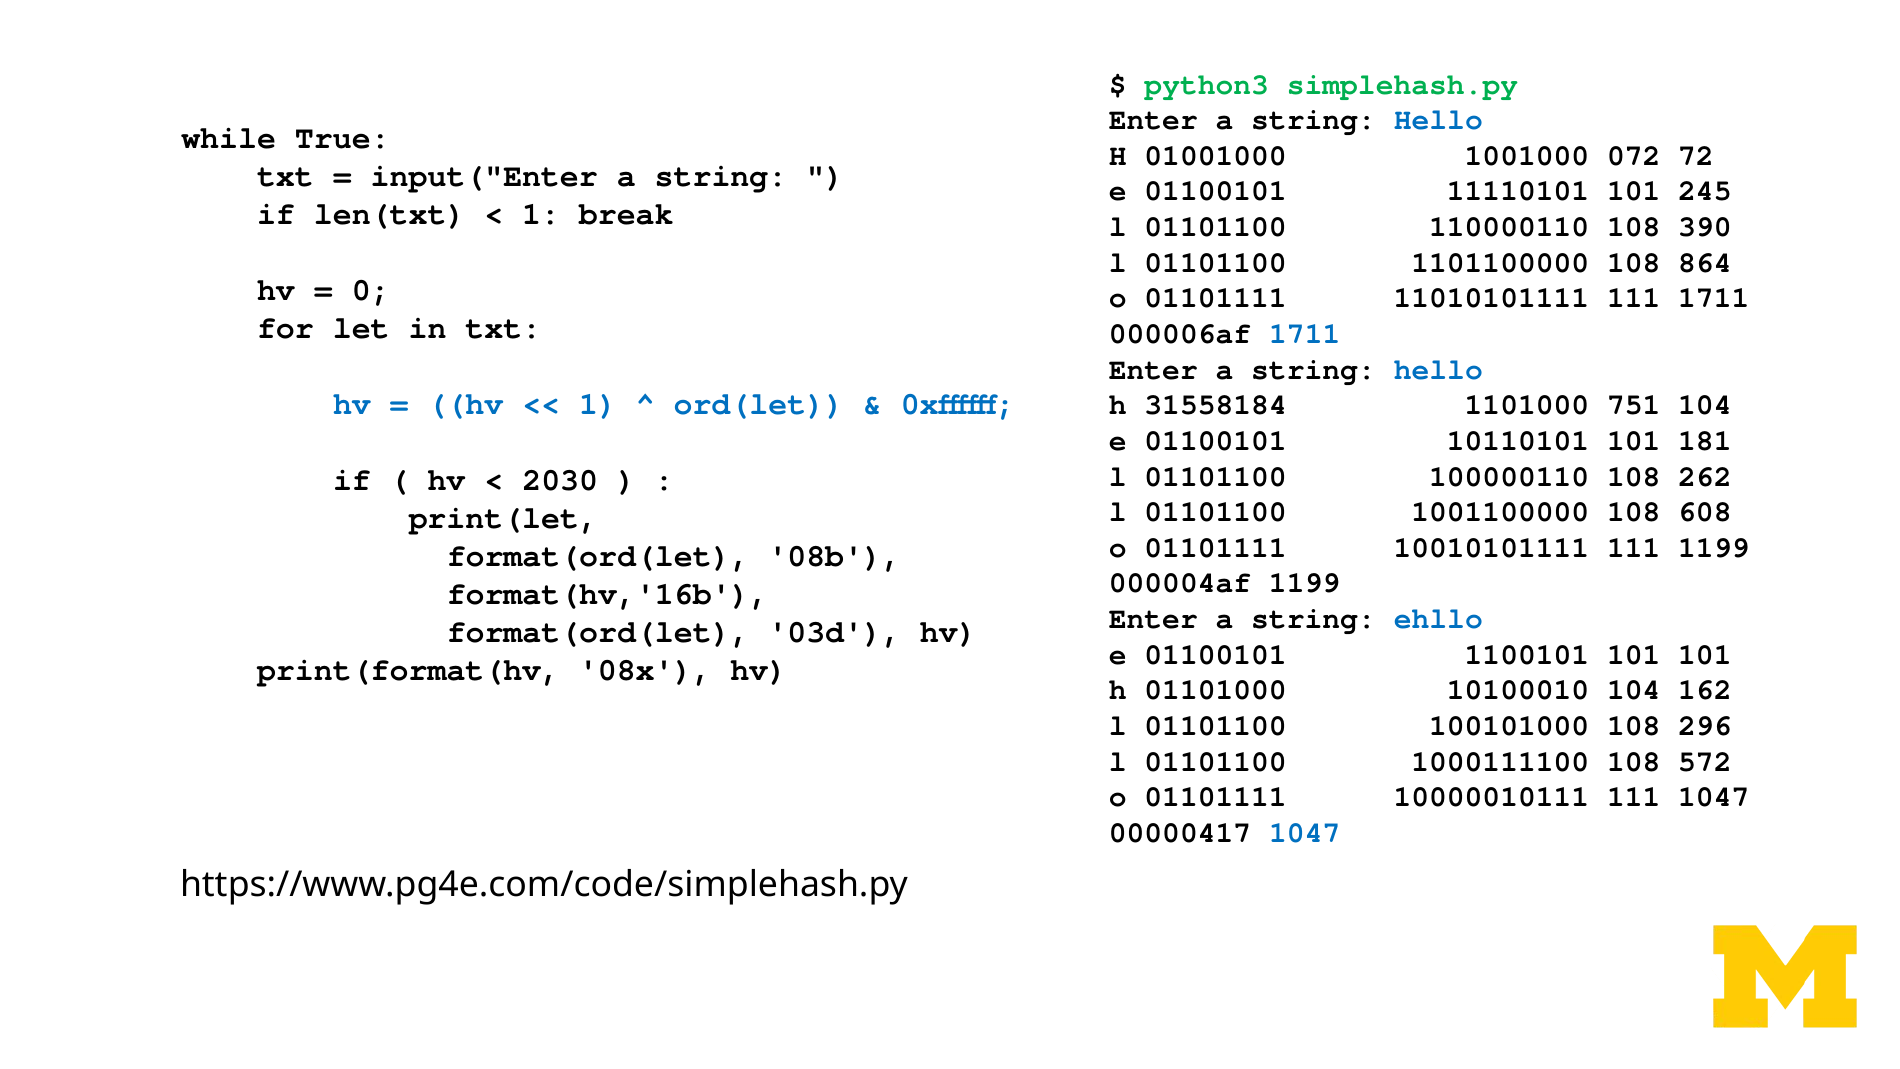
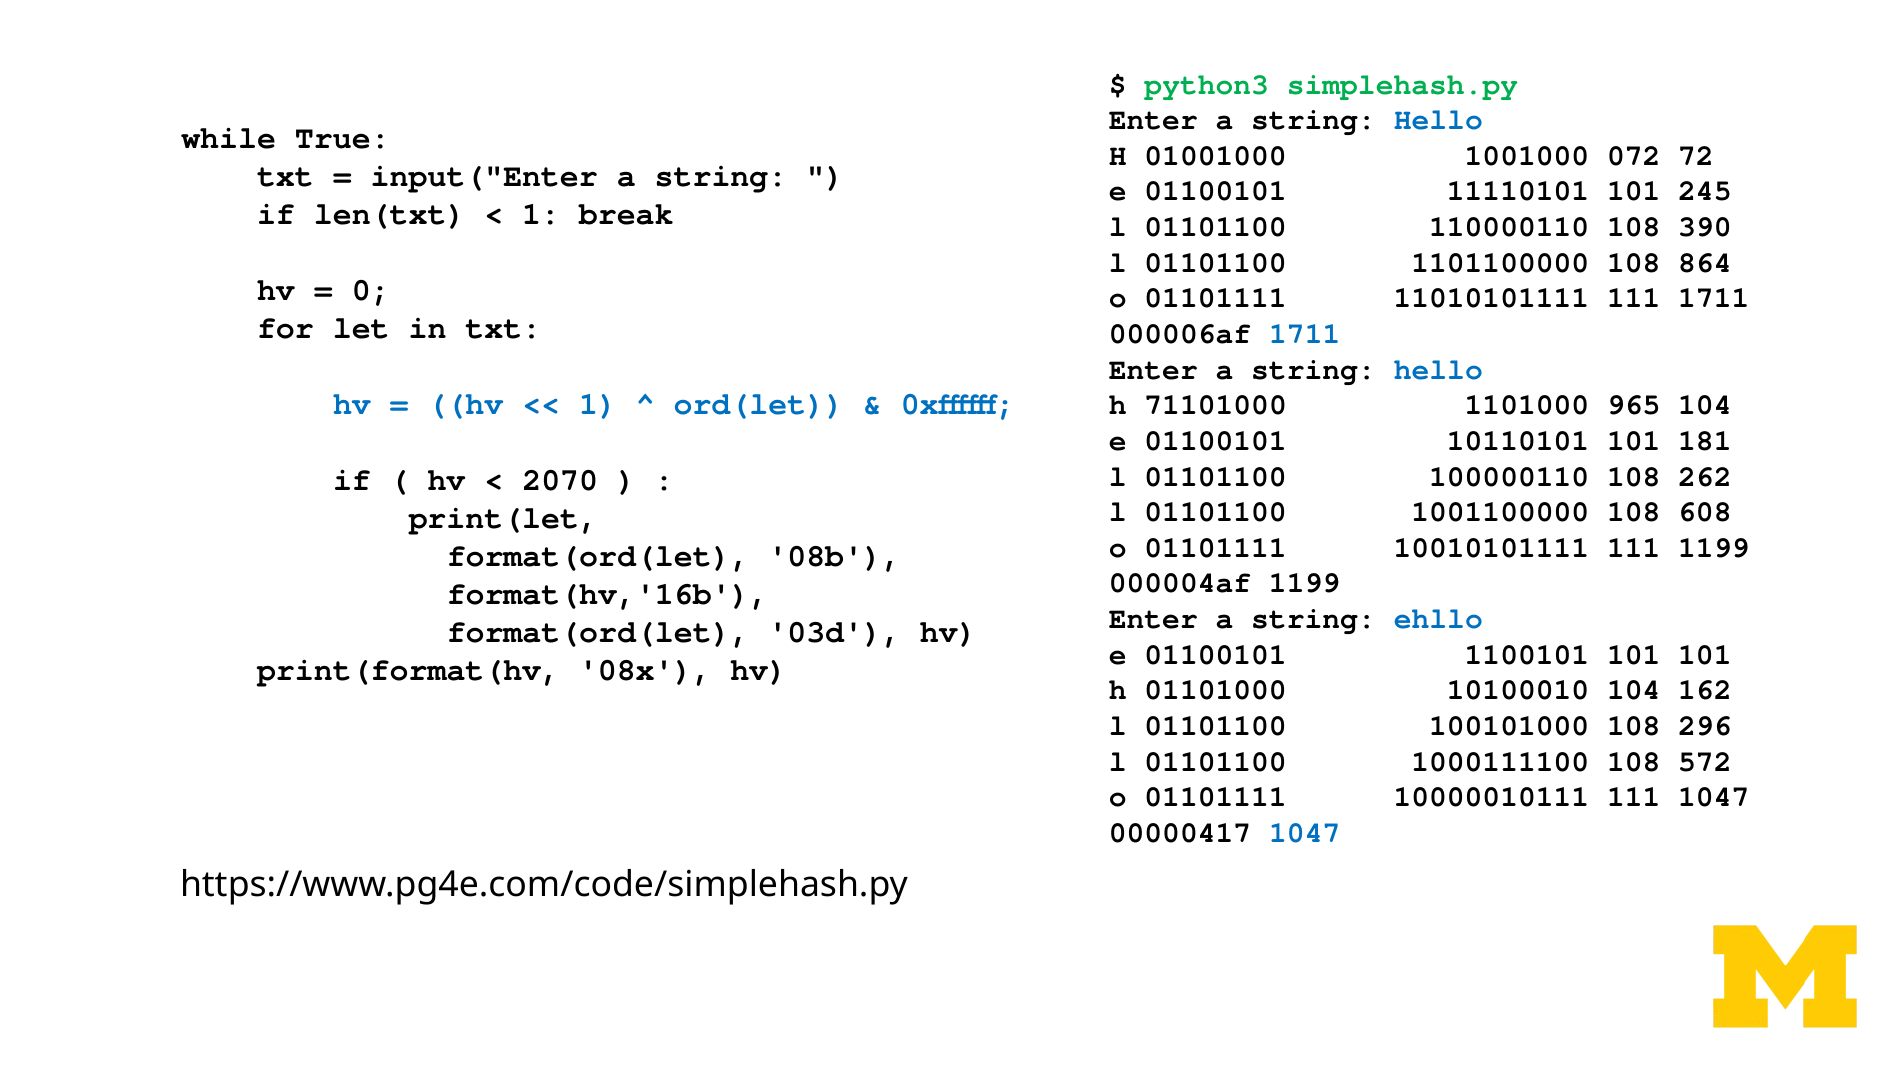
31558184: 31558184 -> 71101000 (1216, 405)
751: 751 -> 965 (1634, 405)
2030: 2030 -> 2070 (560, 480)
